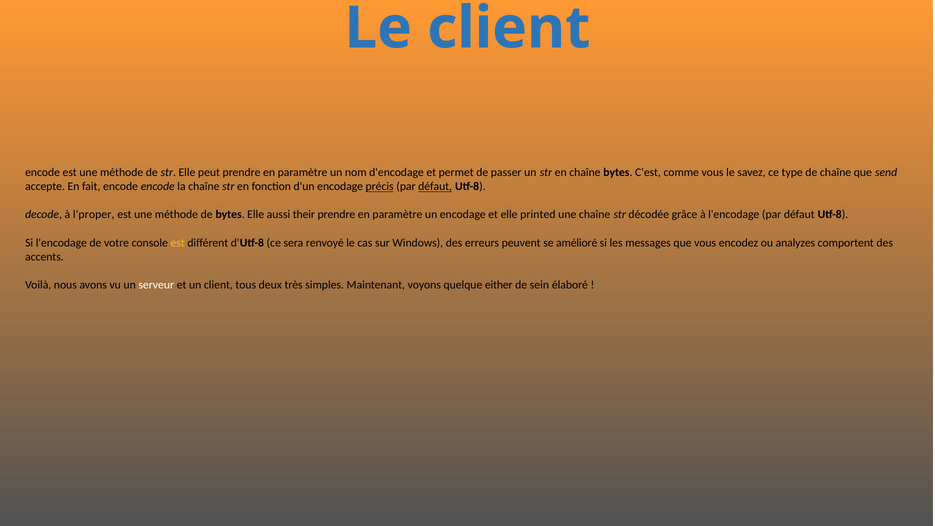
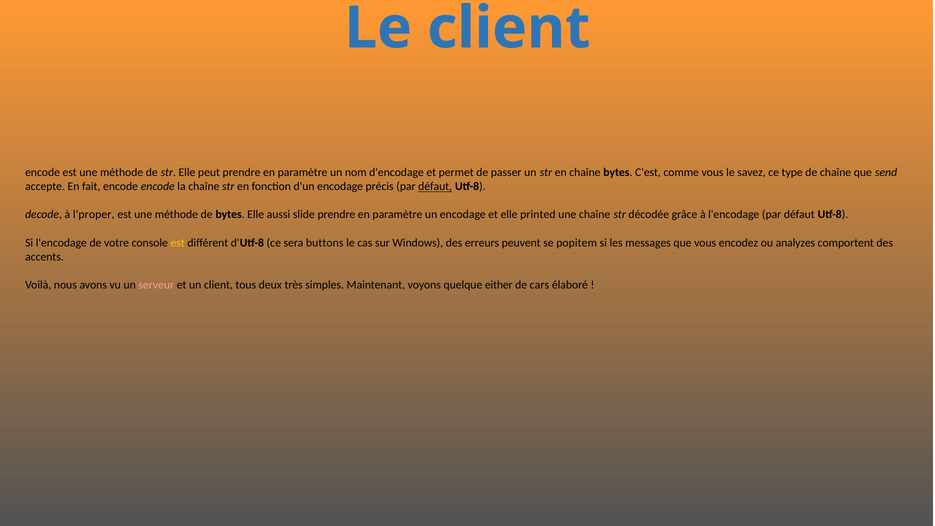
précis underline: present -> none (380, 187)
their: their -> slide (304, 215)
renvoyé: renvoyé -> buttons (325, 243)
amélioré: amélioré -> popitem (577, 243)
serveur colour: white -> pink (156, 285)
sein: sein -> cars (539, 285)
